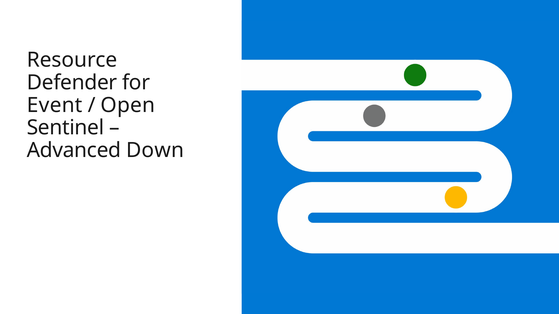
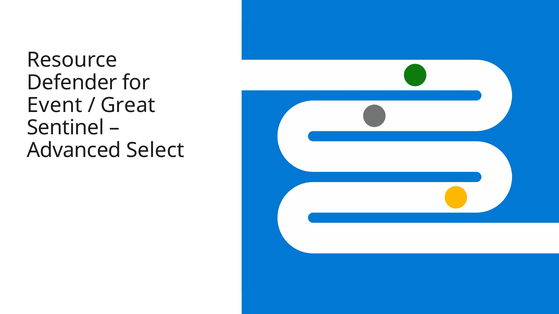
Open: Open -> Great (128, 105)
Down: Down -> Select (155, 151)
